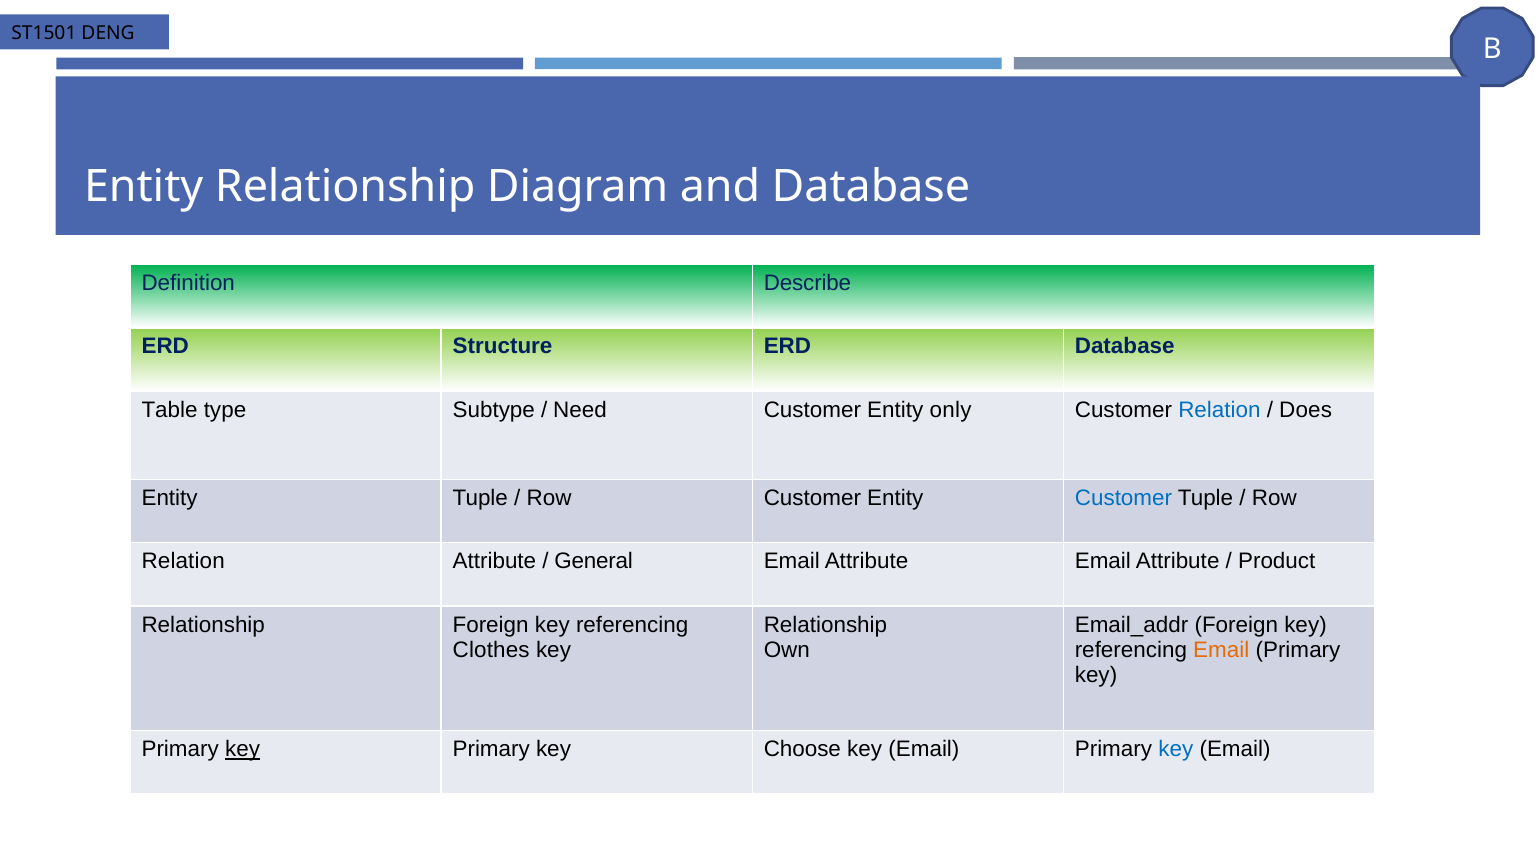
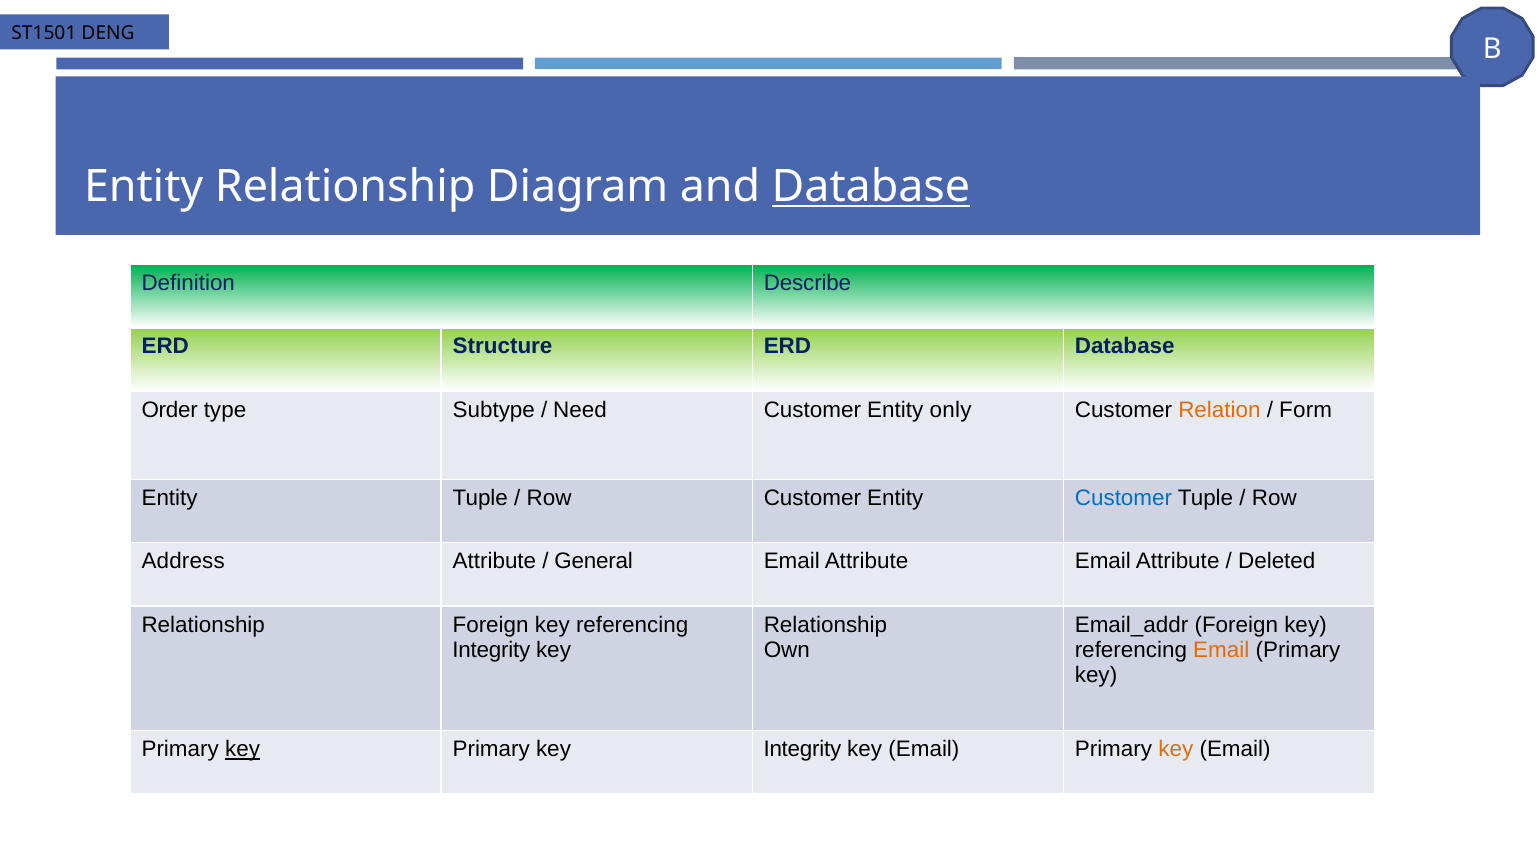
Database underline: none -> present (871, 187)
Table: Table -> Order (170, 410)
Relation colour: blue -> orange (1219, 410)
Does: Does -> Form (1306, 410)
Relation: Relation -> Address (183, 562)
Product: Product -> Deleted (1277, 562)
Clothes: Clothes -> Integrity (491, 650)
key Choose: Choose -> Integrity (802, 750)
key colour: blue -> orange (1176, 750)
